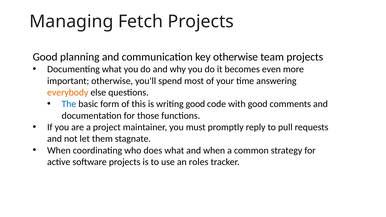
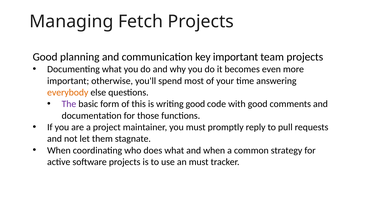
key otherwise: otherwise -> important (236, 57)
The colour: blue -> purple (69, 104)
an roles: roles -> must (199, 162)
